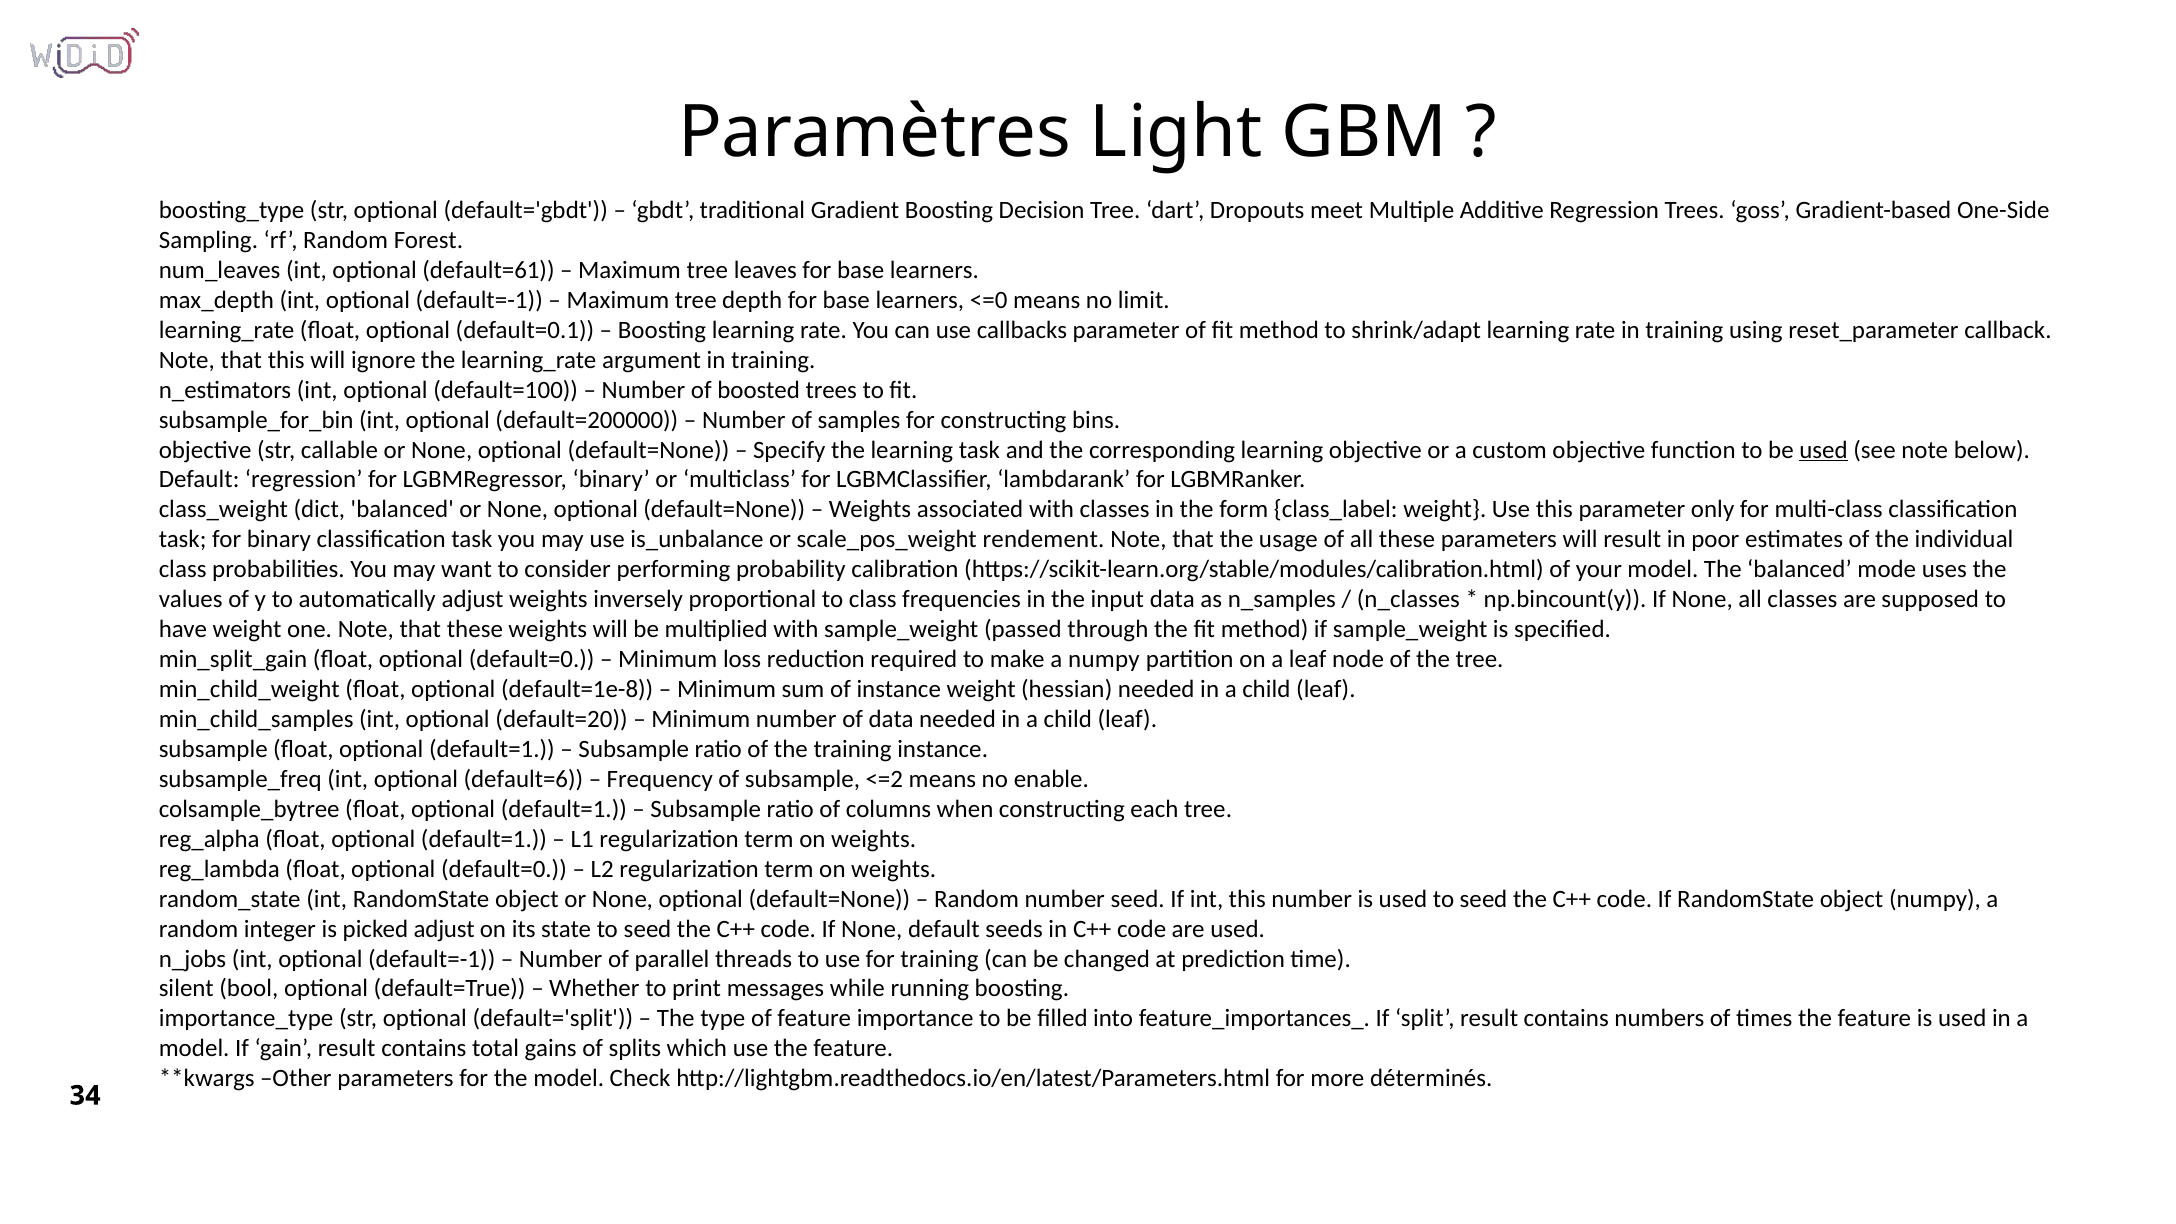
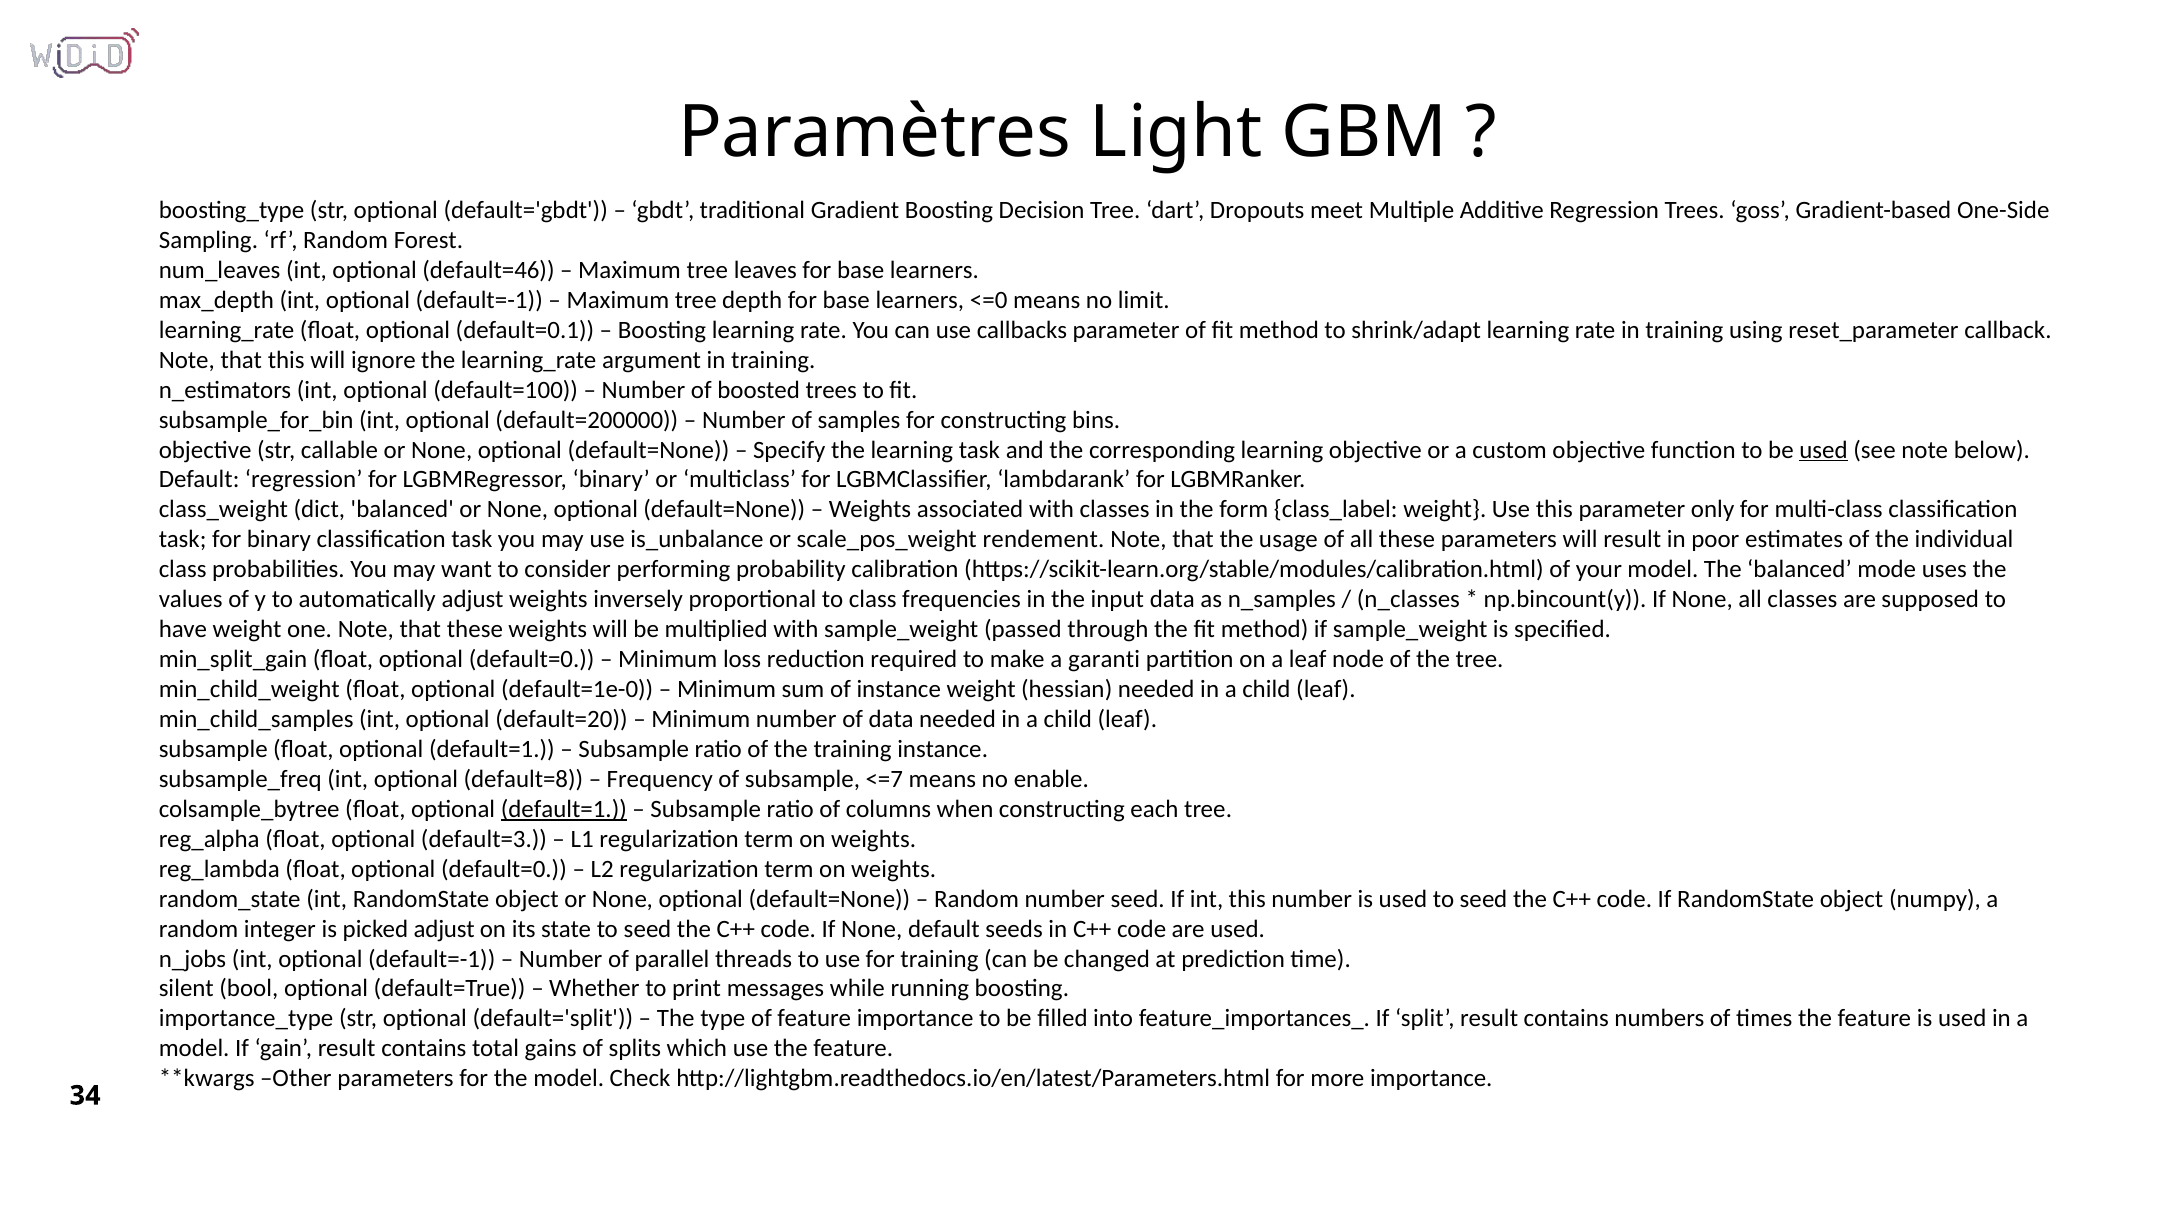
default=61: default=61 -> default=46 (488, 270)
a numpy: numpy -> garanti (1104, 659)
default=1e-8: default=1e-8 -> default=1e-0 (577, 689)
default=6: default=6 -> default=8 (523, 779)
<=2: <=2 -> <=7 (884, 779)
default=1 underline: none -> present (564, 809)
reg_alpha float optional default=1: default=1 -> default=3 (484, 839)
more déterminés: déterminés -> importance (1431, 1079)
